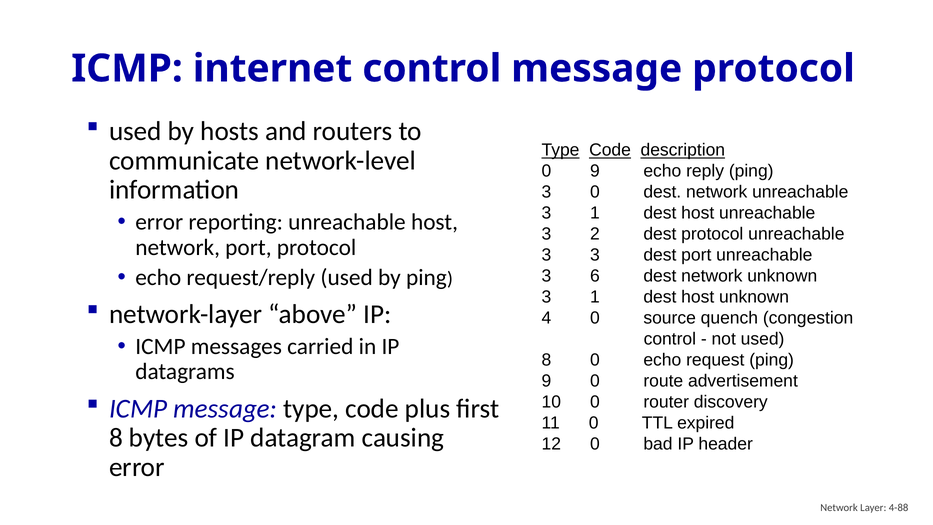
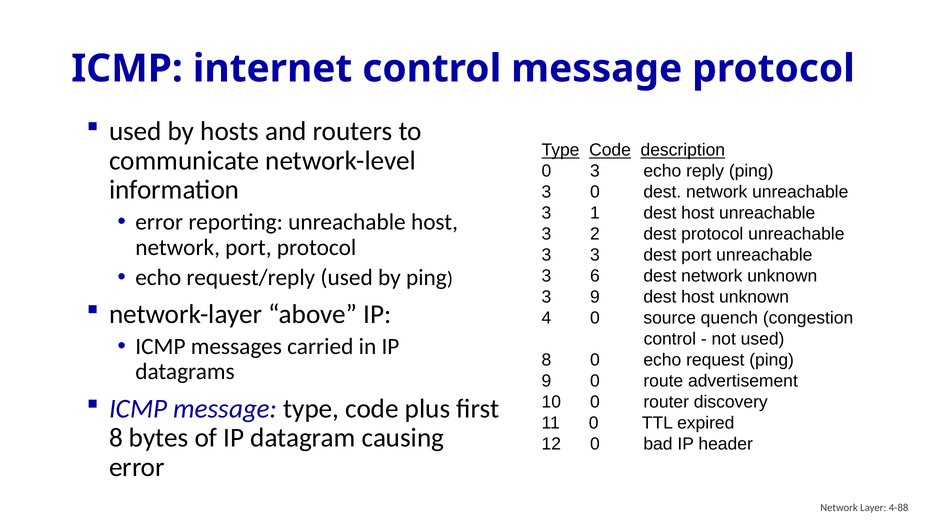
0 9: 9 -> 3 (595, 171)
1: 1 -> 9 (595, 297)
